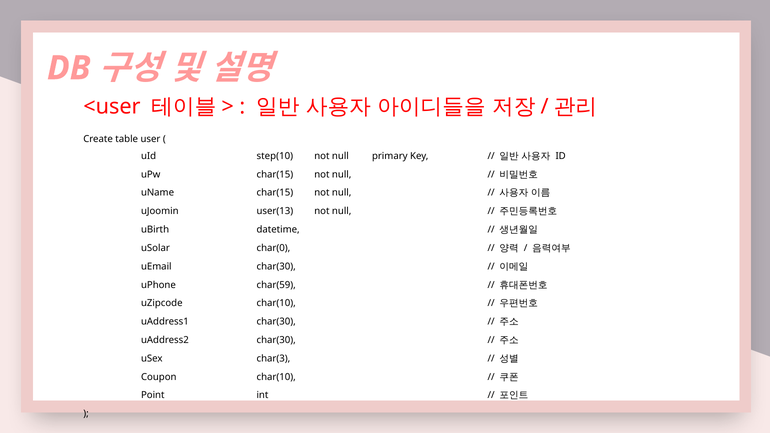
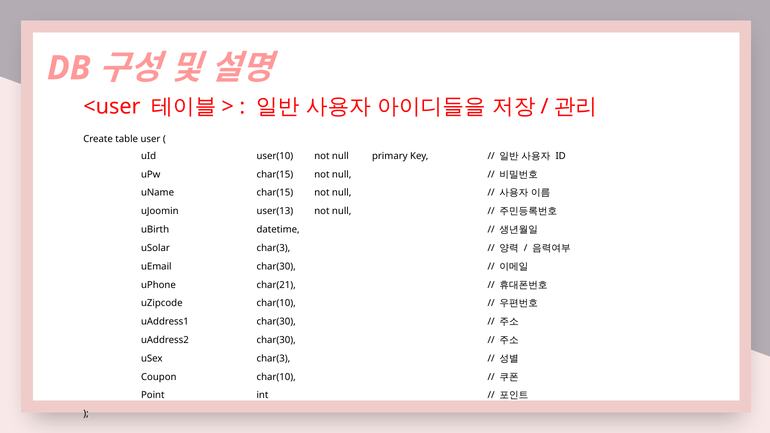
step(10: step(10 -> user(10 (275, 156)
uSolar char(0: char(0 -> char(3 (273, 248)
char(59: char(59 -> char(21 (276, 285)
